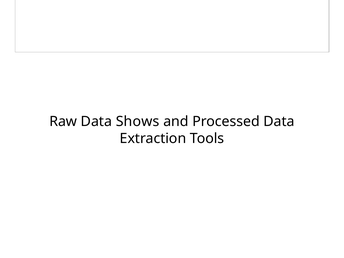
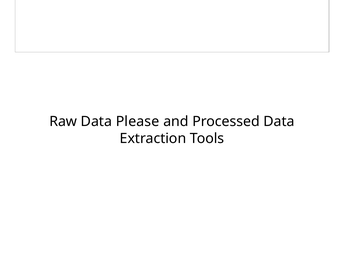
Shows: Shows -> Please (138, 122)
